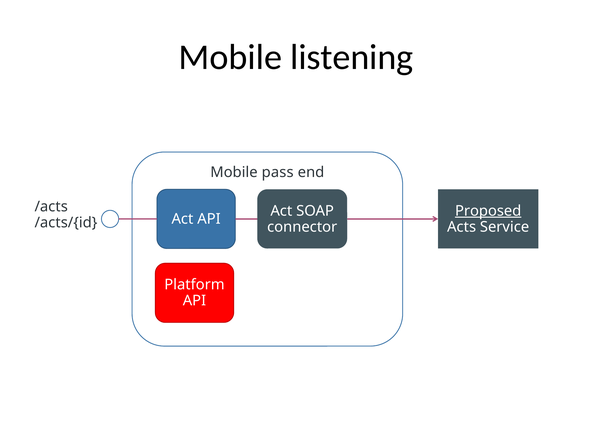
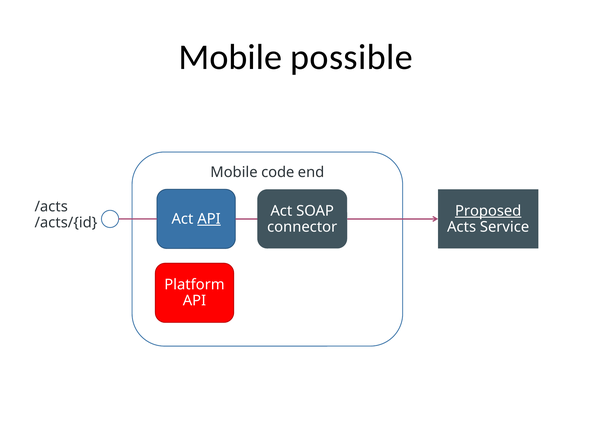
listening: listening -> possible (351, 57)
pass: pass -> code (278, 172)
API underline: none -> present (209, 219)
